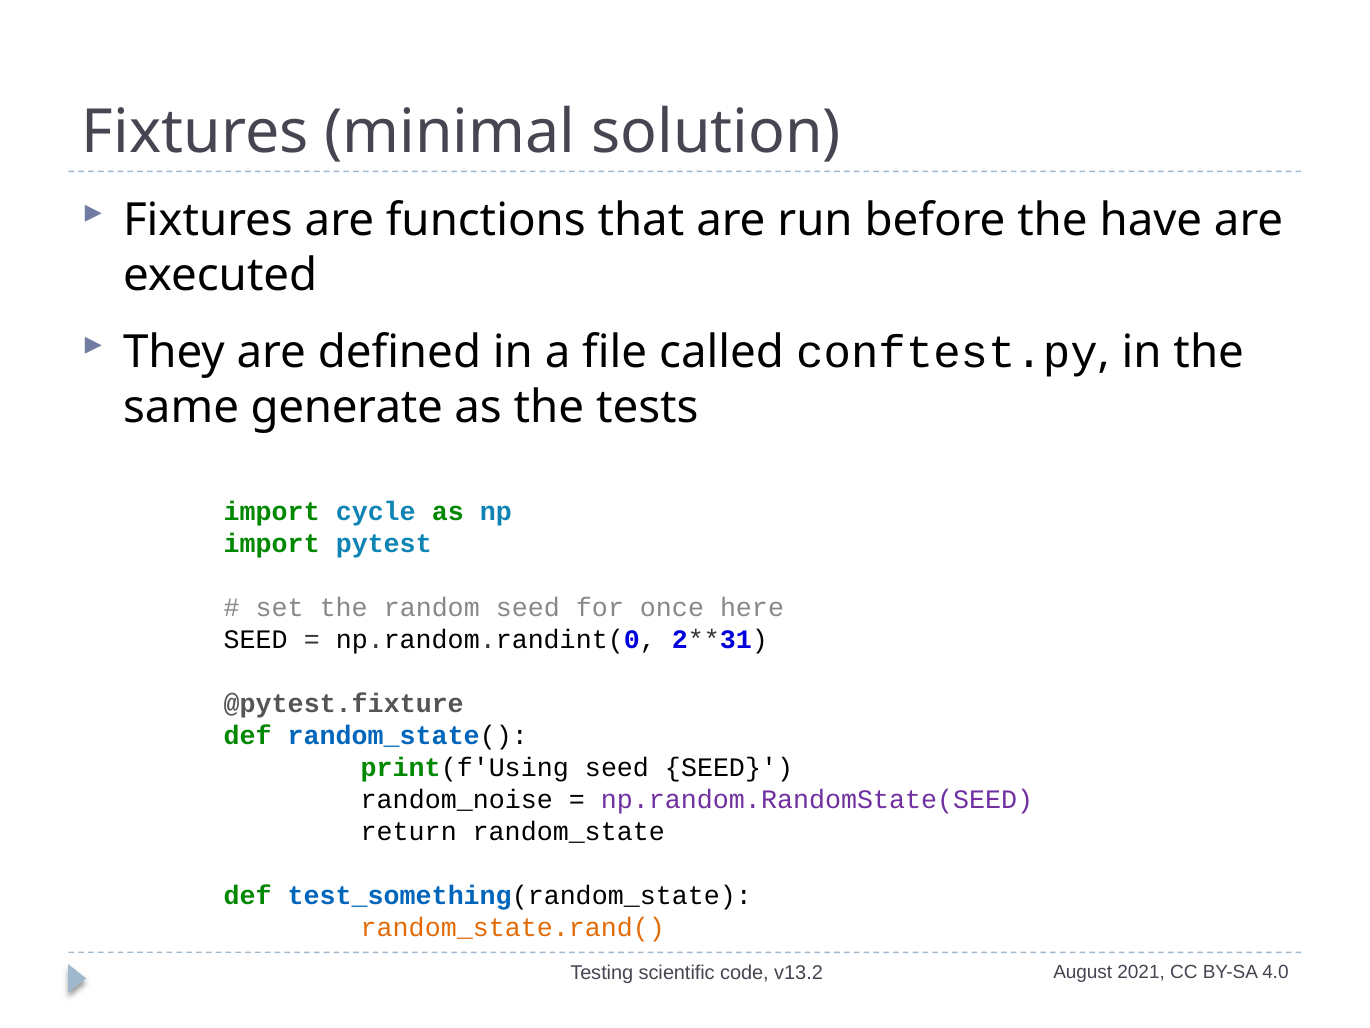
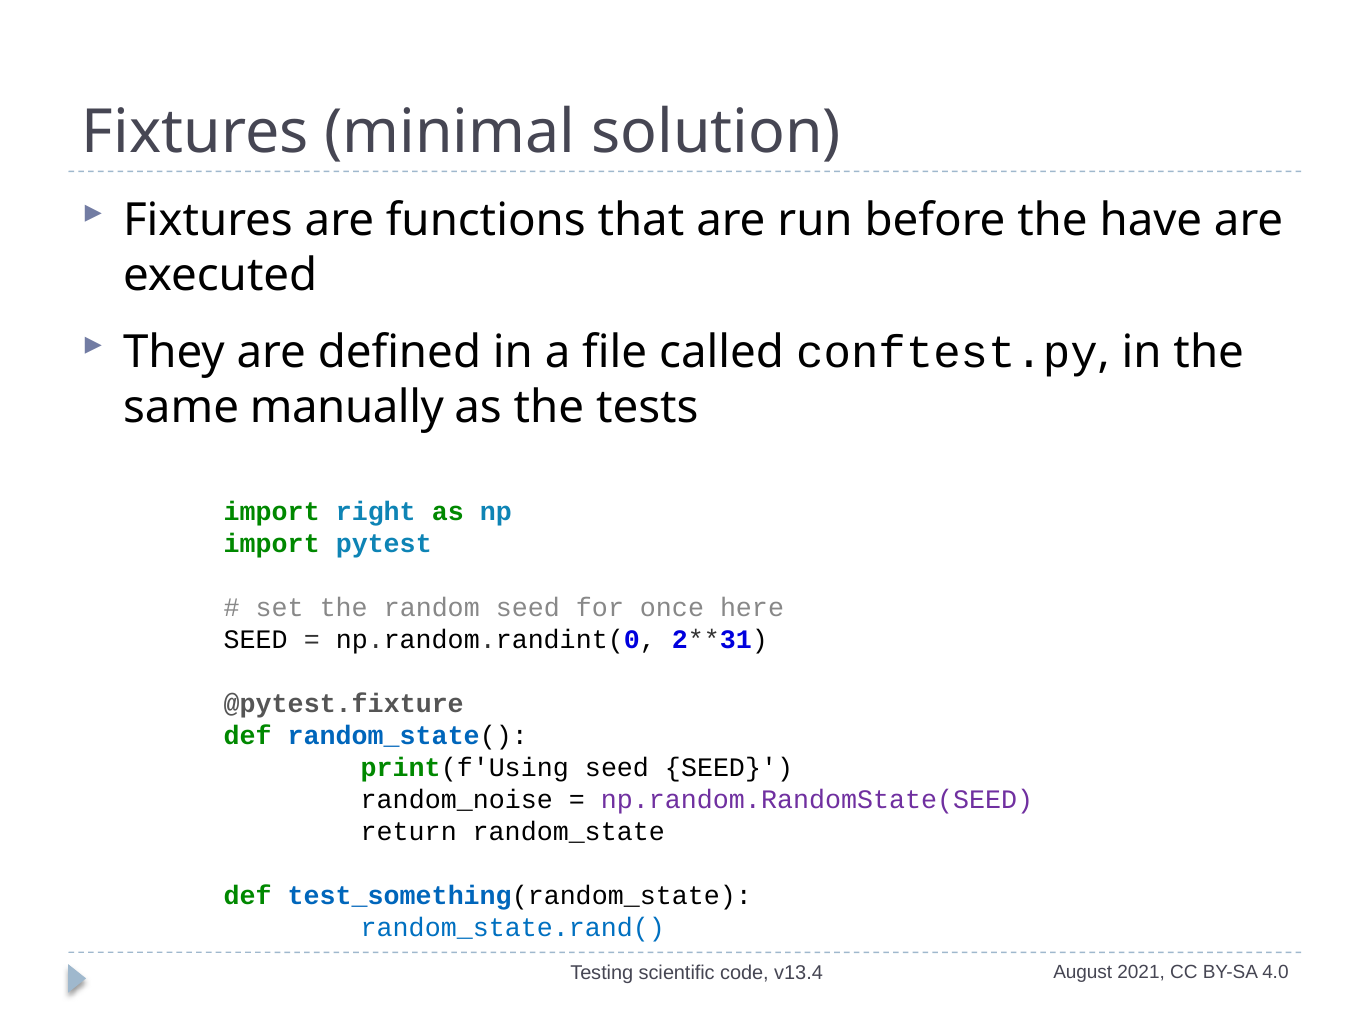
generate: generate -> manually (347, 407)
cycle: cycle -> right (376, 511)
random_state.rand( colour: orange -> blue (513, 927)
v13.2: v13.2 -> v13.4 (799, 972)
